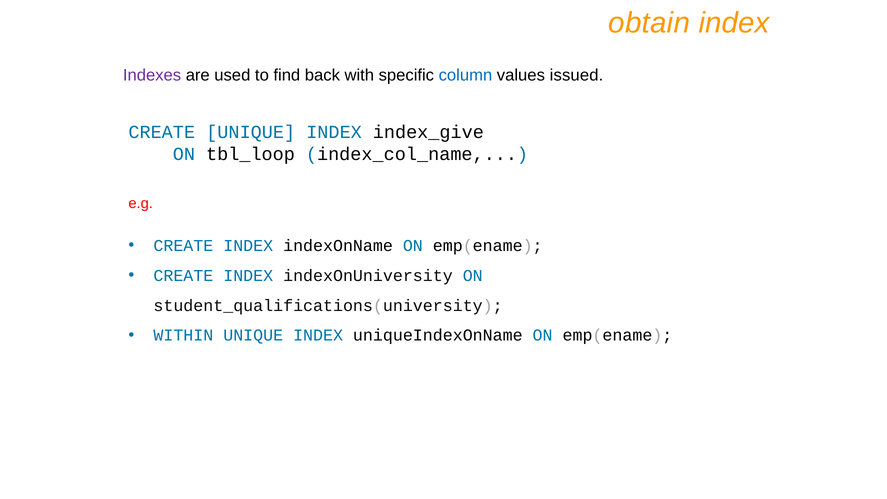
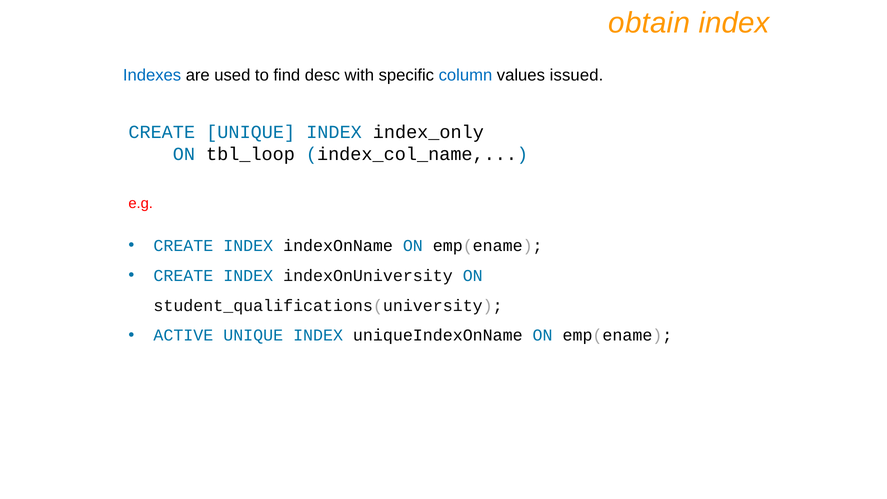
Indexes colour: purple -> blue (152, 75)
back: back -> desc (322, 75)
index_give: index_give -> index_only (428, 132)
WITHIN: WITHIN -> ACTIVE (183, 335)
